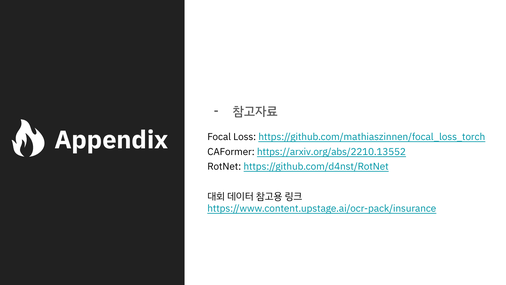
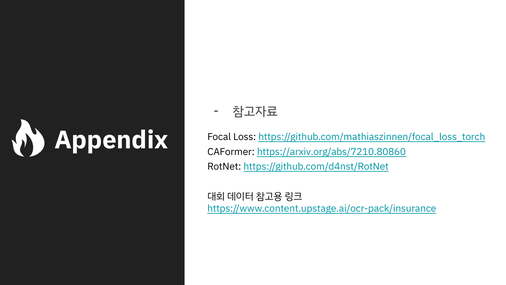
https://arxiv.org/abs/2210.13552: https://arxiv.org/abs/2210.13552 -> https://arxiv.org/abs/7210.80860 (331, 152)
